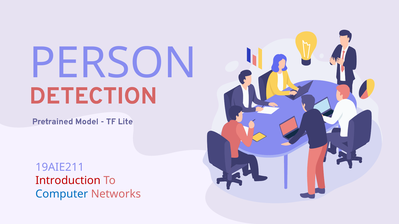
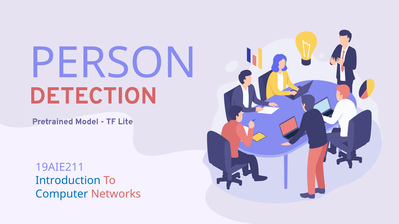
Introduction colour: red -> blue (68, 181)
